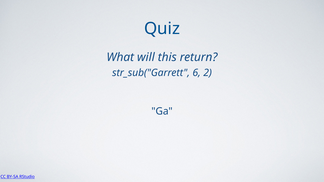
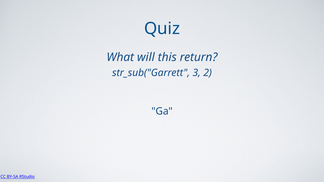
6: 6 -> 3 (197, 73)
